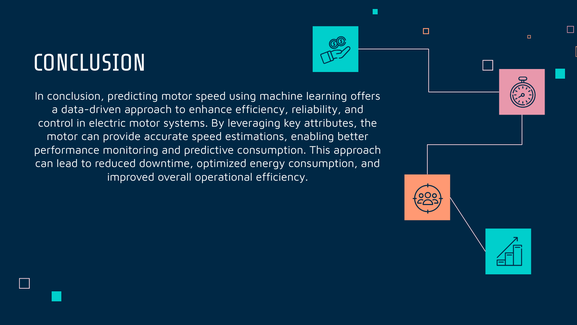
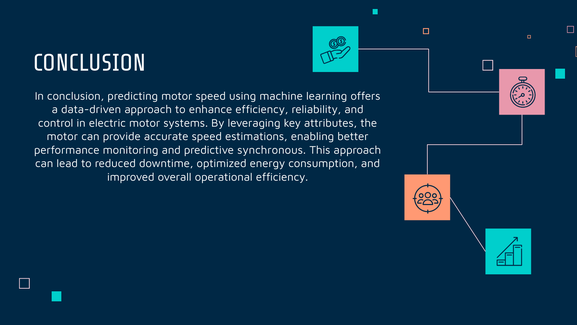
predictive consumption: consumption -> synchronous (272, 150)
